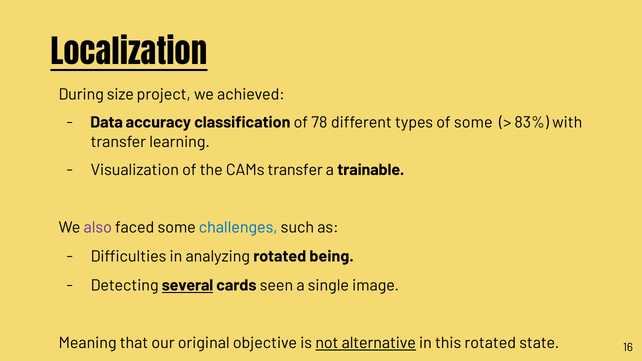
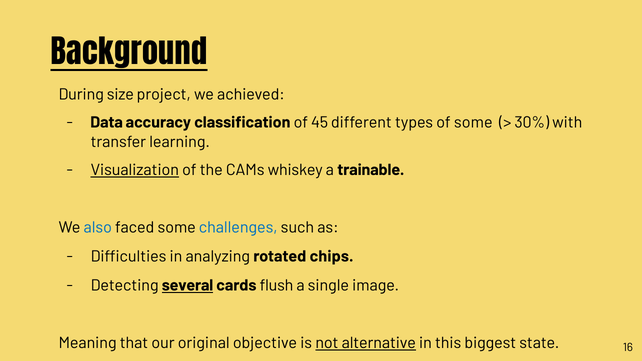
Localization: Localization -> Background (129, 54)
78: 78 -> 45 (320, 123)
83%: 83% -> 30% (532, 123)
Visualization underline: none -> present (135, 170)
CAMs transfer: transfer -> whiskey (295, 170)
also colour: purple -> blue (98, 228)
being: being -> chips (332, 257)
seen: seen -> flush (277, 286)
this rotated: rotated -> biggest (490, 343)
